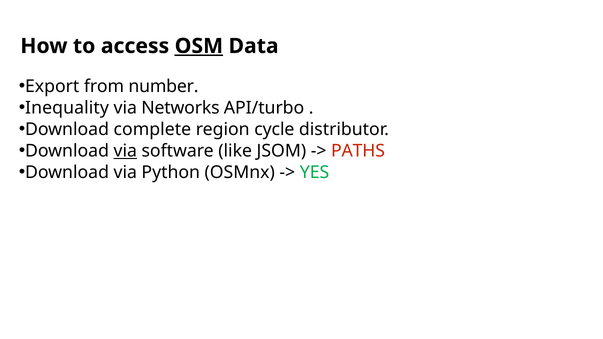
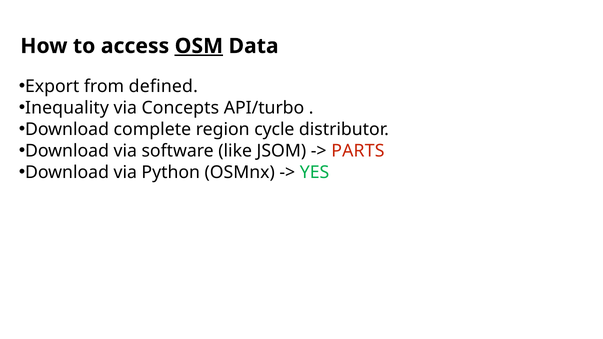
number: number -> defined (163, 86)
Networks: Networks -> Concepts (180, 108)
via underline: present -> none (125, 151)
PATHS: PATHS -> PARTS (358, 151)
